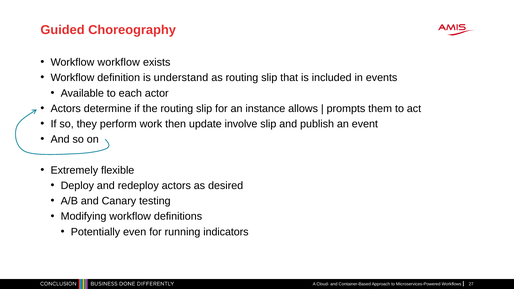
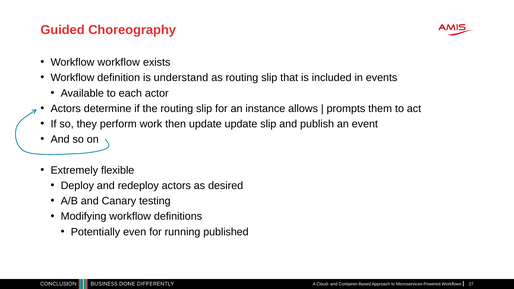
update involve: involve -> update (241, 124)
indicators: indicators -> published (226, 232)
